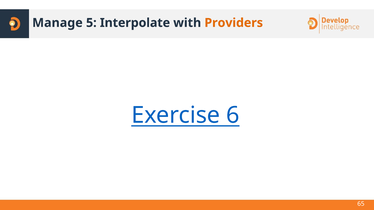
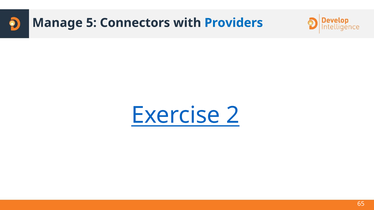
Interpolate: Interpolate -> Connectors (135, 23)
Providers colour: orange -> blue (234, 23)
6: 6 -> 2 (233, 115)
